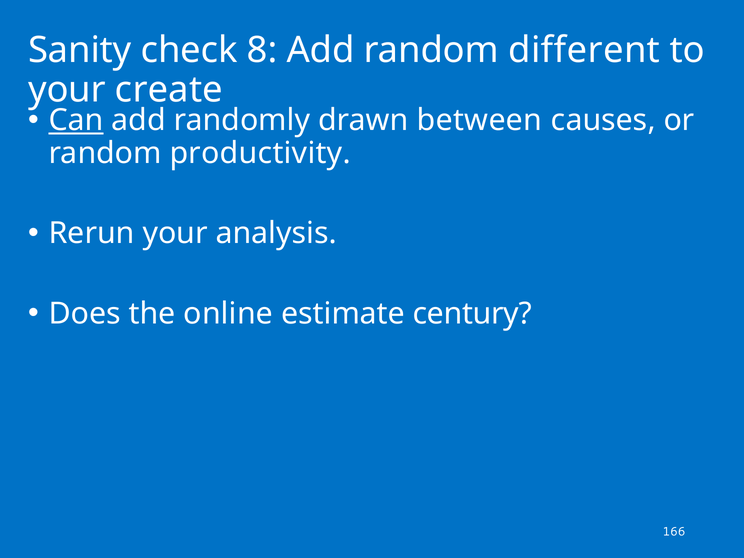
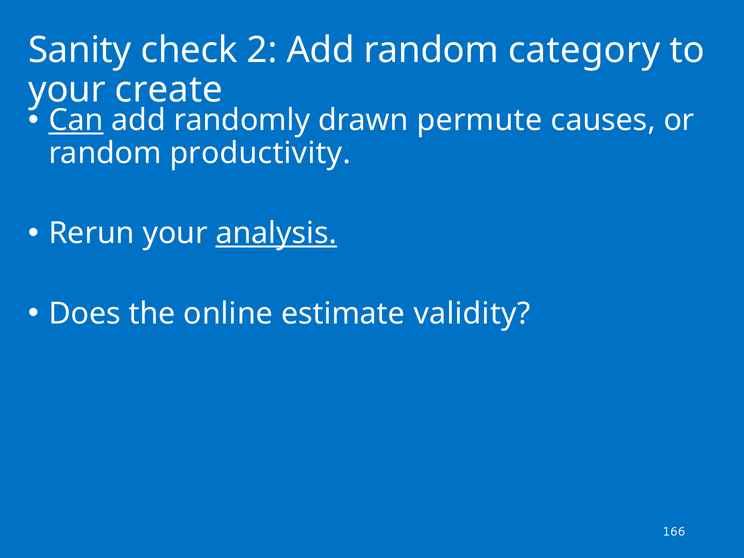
8: 8 -> 2 (262, 50)
different: different -> category (584, 50)
between: between -> permute (479, 120)
analysis underline: none -> present (276, 233)
century: century -> validity (472, 314)
